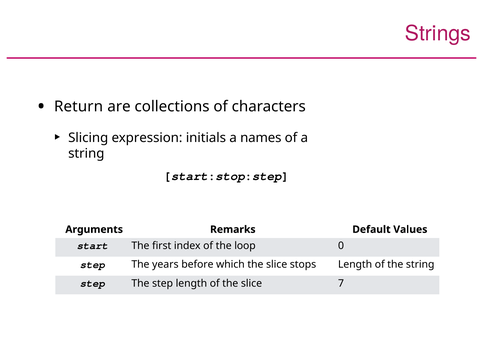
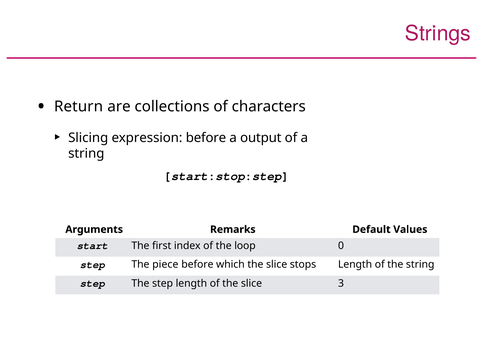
expression initials: initials -> before (206, 138)
names: names -> output (261, 138)
years: years -> piece (165, 265)
7: 7 -> 3 (341, 284)
